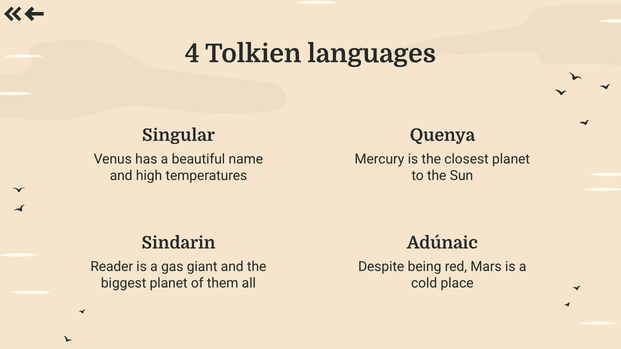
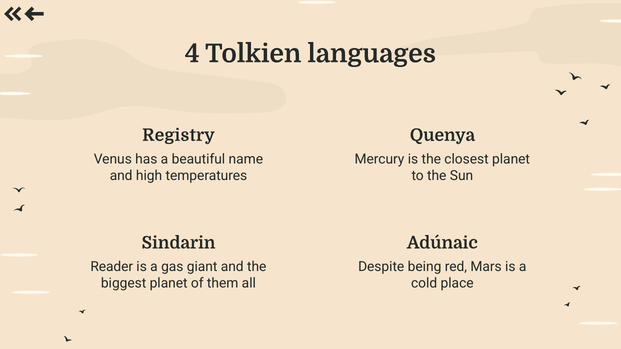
Singular: Singular -> Registry (178, 135)
